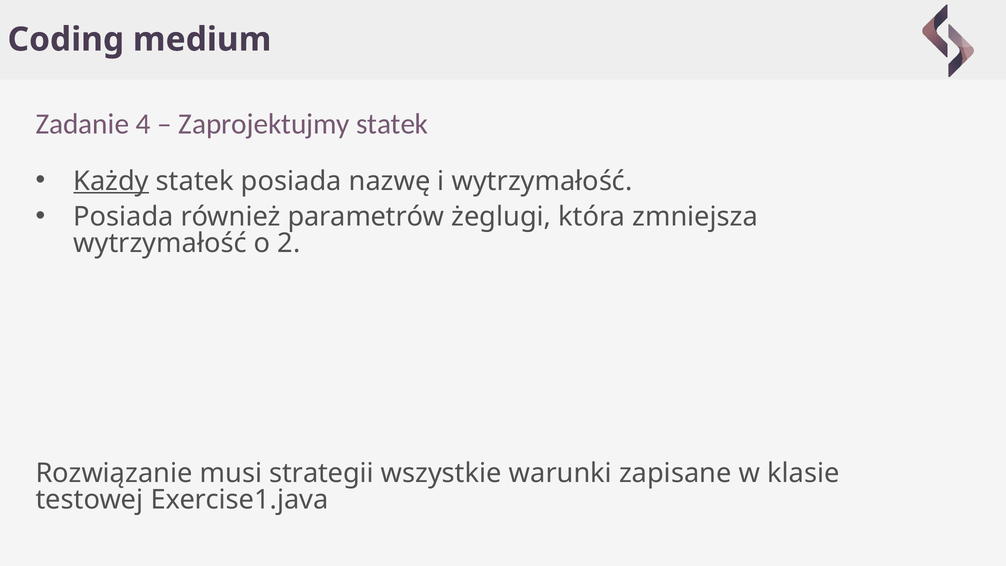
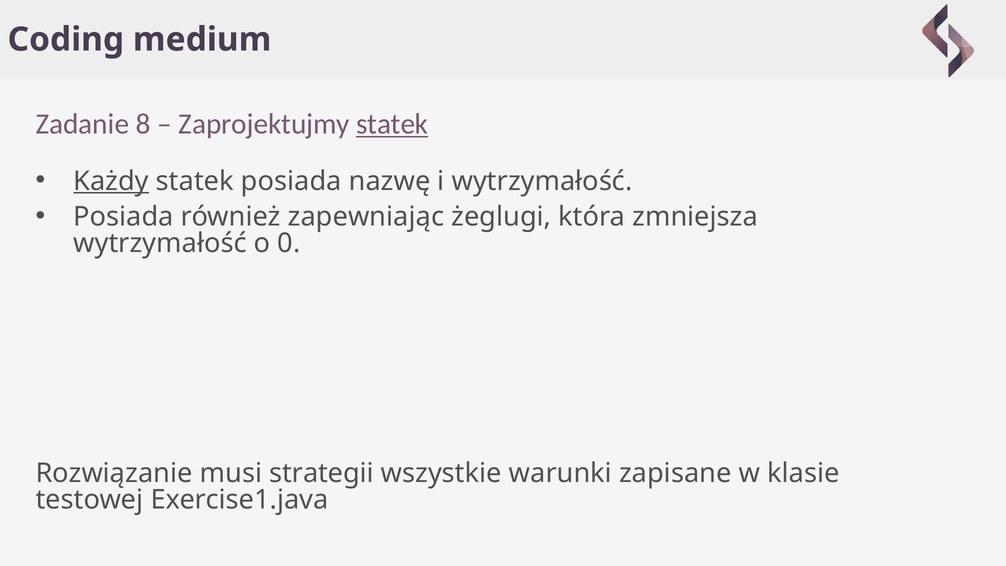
4: 4 -> 8 (143, 124)
statek underline: none -> present (392, 124)
parametrów: parametrów -> zapewniając (366, 217)
2: 2 -> 0 (289, 243)
